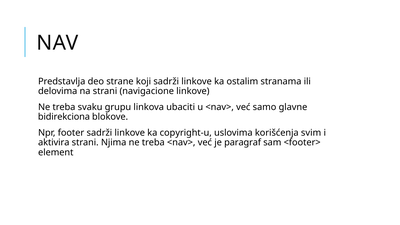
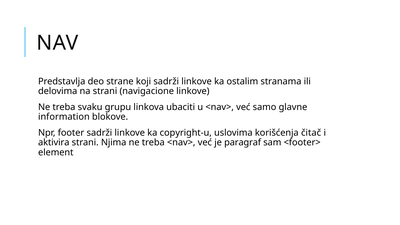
bidirekciona: bidirekciona -> information (64, 117)
svim: svim -> čitač (311, 133)
